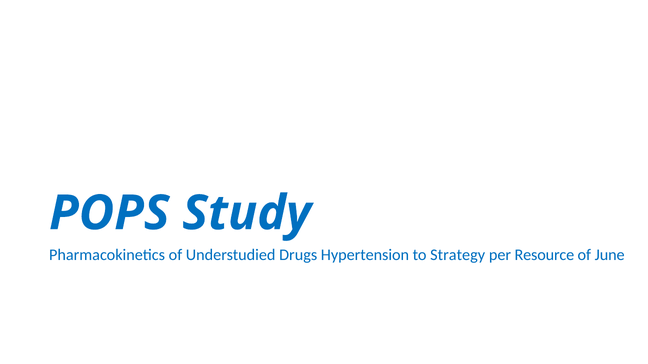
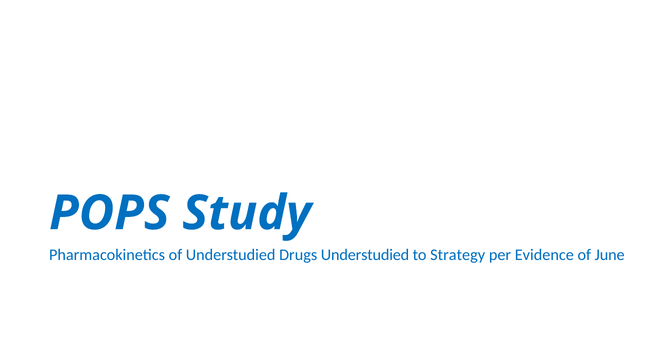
Drugs Hypertension: Hypertension -> Understudied (365, 255)
Resource: Resource -> Evidence (544, 255)
